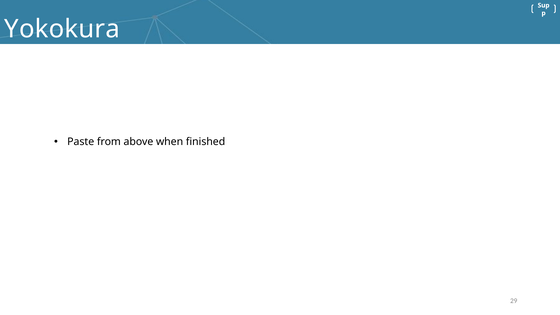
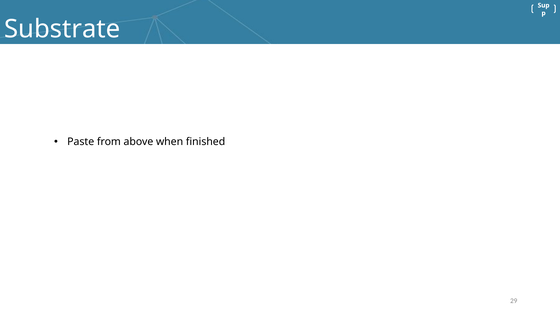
Yokokura: Yokokura -> Substrate (62, 29)
